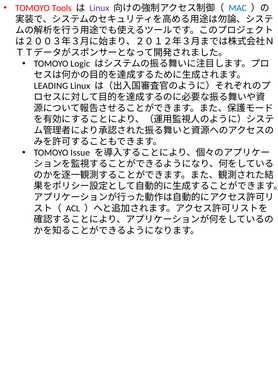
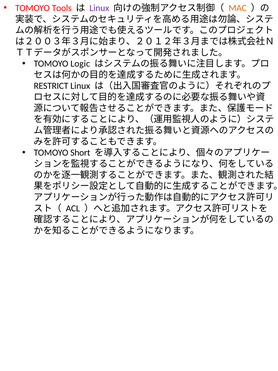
MAC colour: blue -> orange (238, 8)
LEADING: LEADING -> RESTRICT (51, 86)
Issue: Issue -> Short (80, 153)
